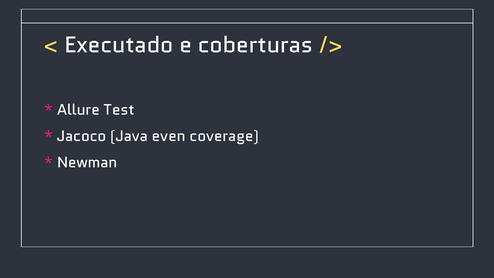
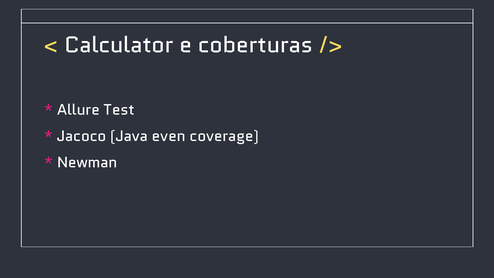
Executado: Executado -> Calculator (119, 45)
